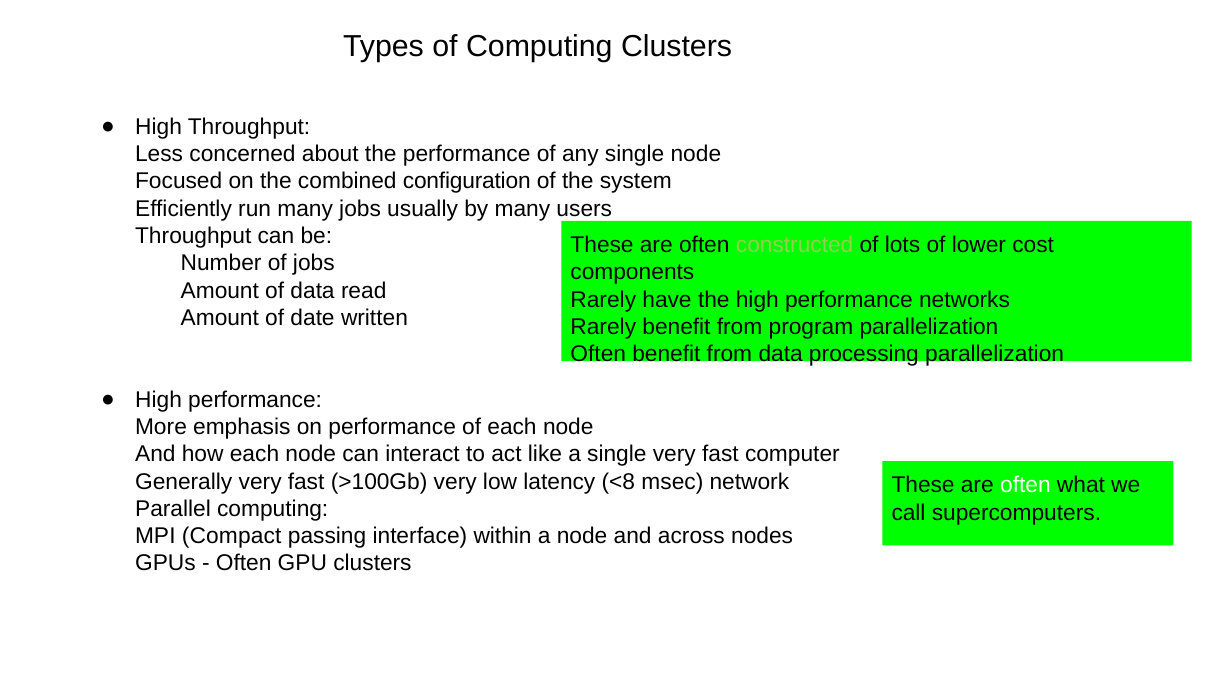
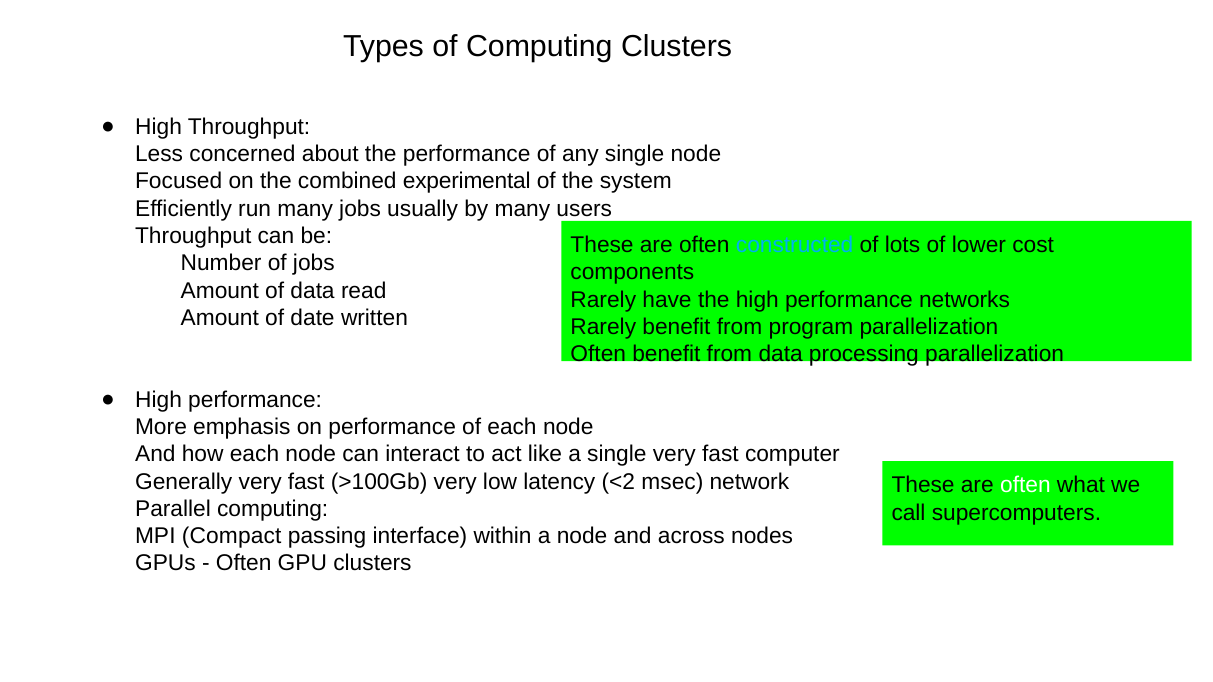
configuration: configuration -> experimental (467, 182)
constructed colour: light green -> light blue (795, 245)
<8: <8 -> <2 (618, 482)
